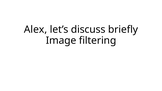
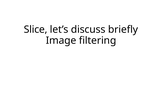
Alex: Alex -> Slice (36, 30)
